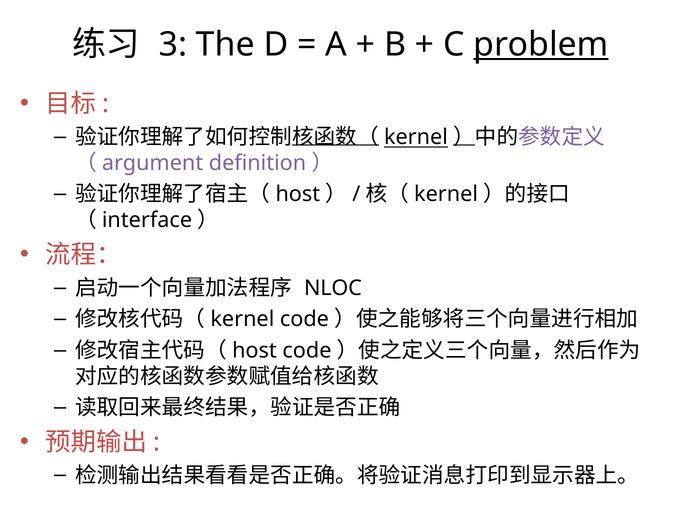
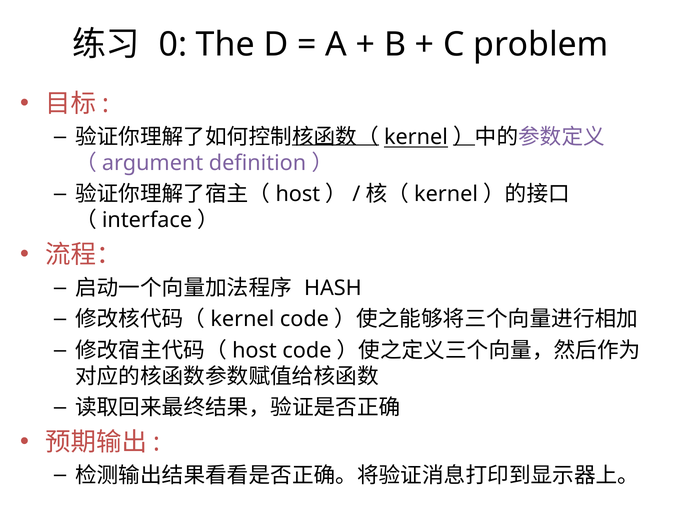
3: 3 -> 0 (173, 45)
problem underline: present -> none (541, 45)
NLOC: NLOC -> HASH (333, 288)
